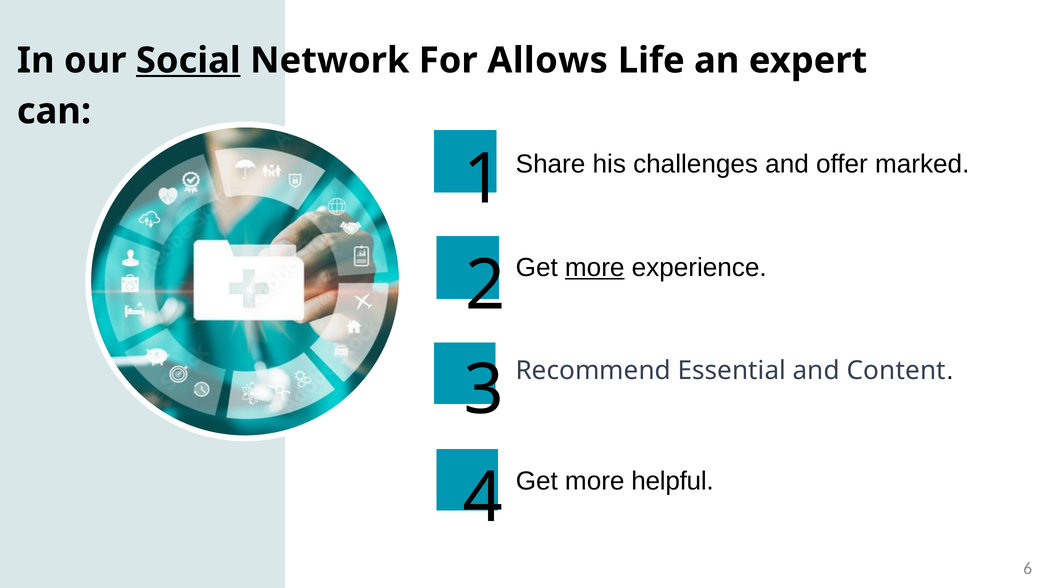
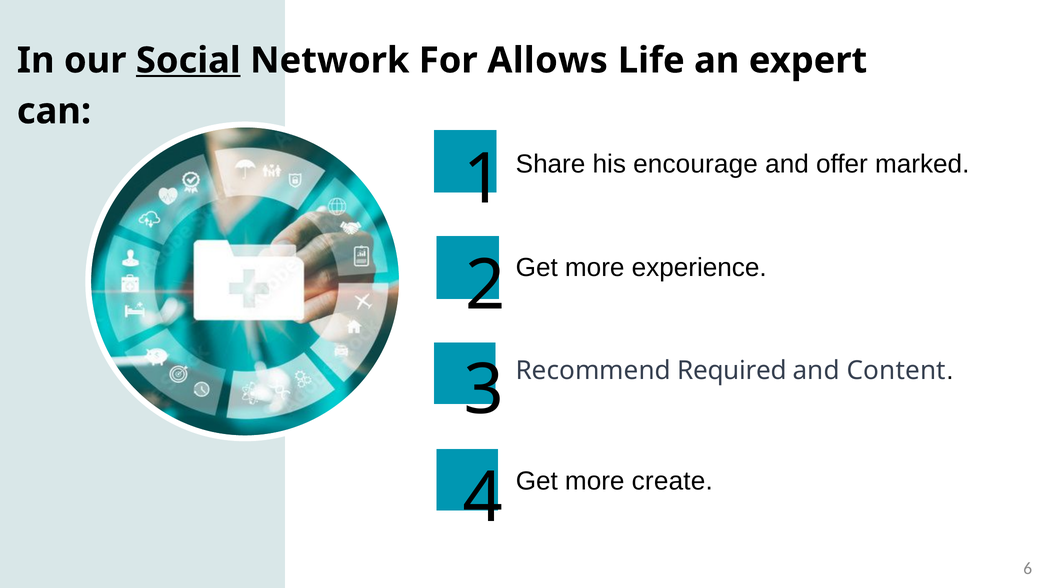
challenges: challenges -> encourage (696, 164)
more underline: present -> none (595, 267)
Essential: Essential -> Required (732, 370)
helpful: helpful -> create (672, 481)
